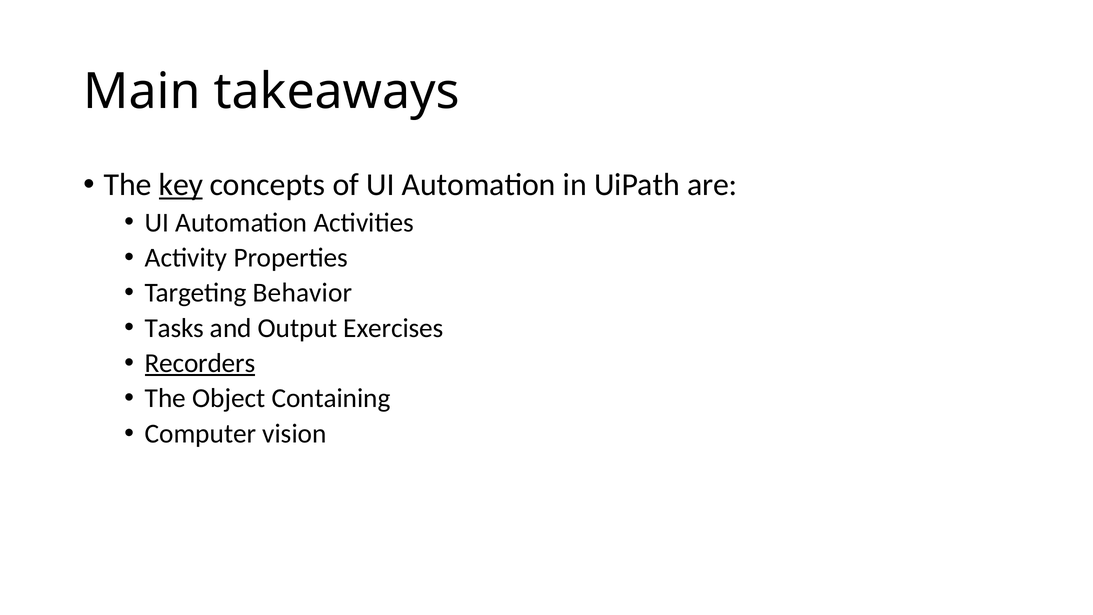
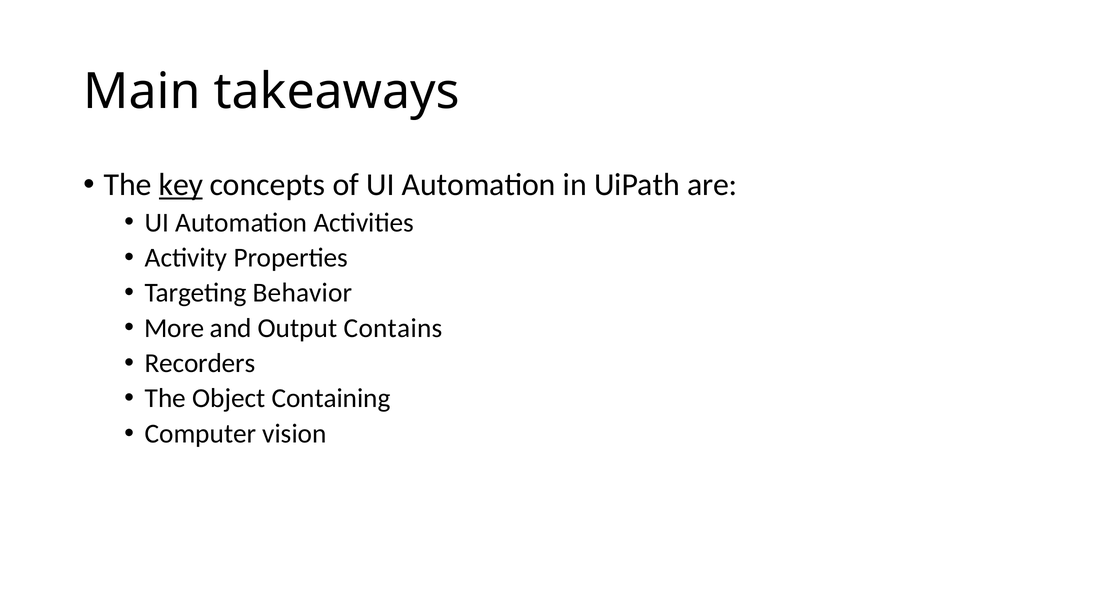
Tasks: Tasks -> More (174, 328)
Exercises: Exercises -> Contains (393, 328)
Recorders underline: present -> none (200, 363)
